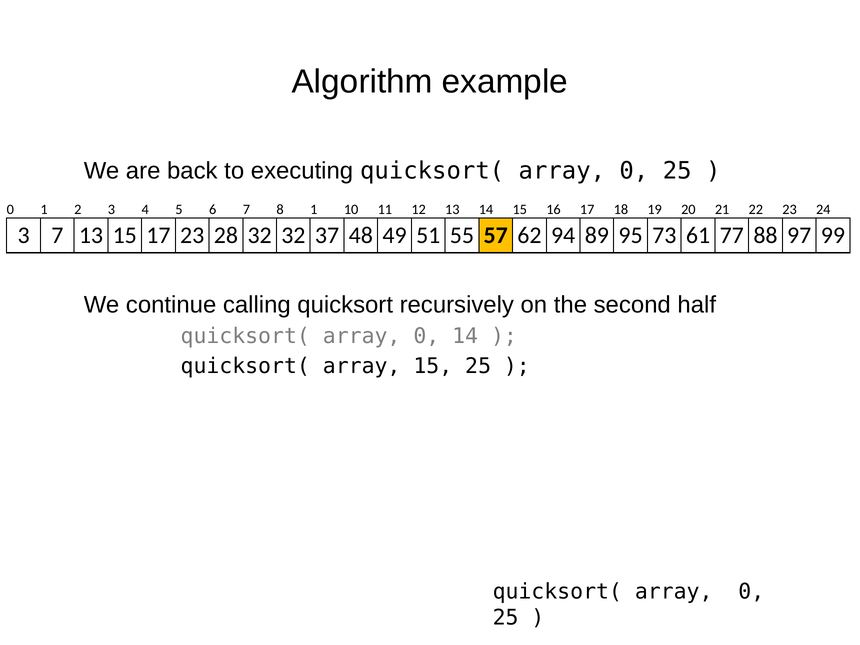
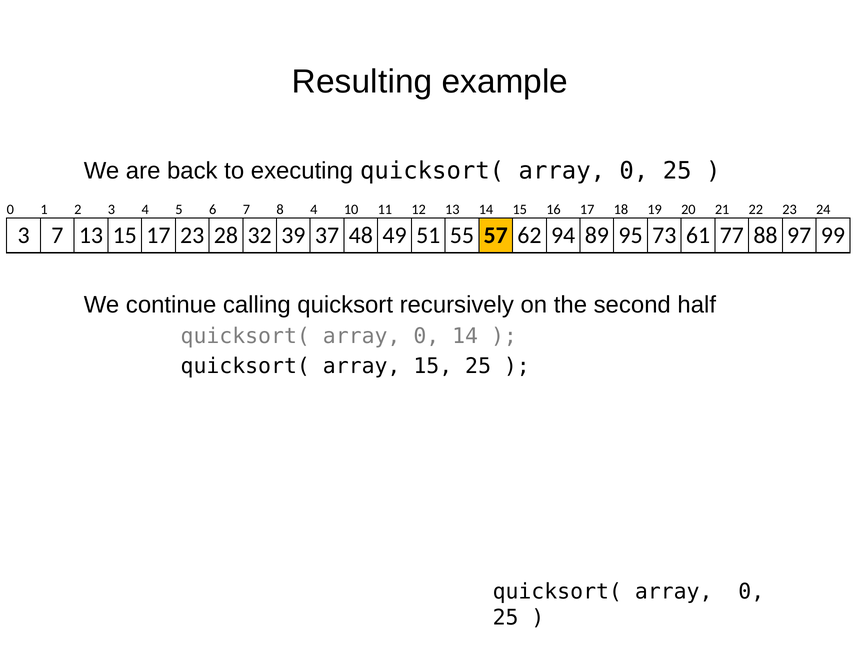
Algorithm: Algorithm -> Resulting (362, 82)
8 1: 1 -> 4 (314, 209)
32 32: 32 -> 39 (293, 236)
